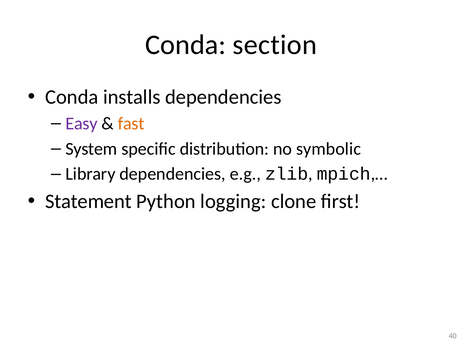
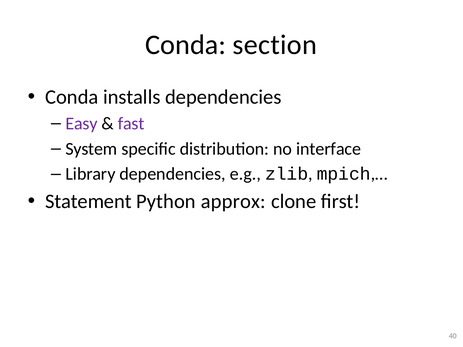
fast colour: orange -> purple (131, 124)
symbolic: symbolic -> interface (329, 149)
logging: logging -> approx (233, 202)
